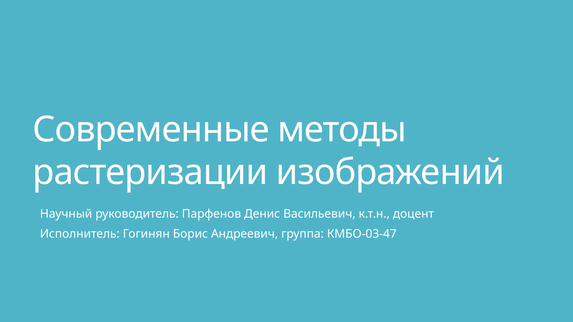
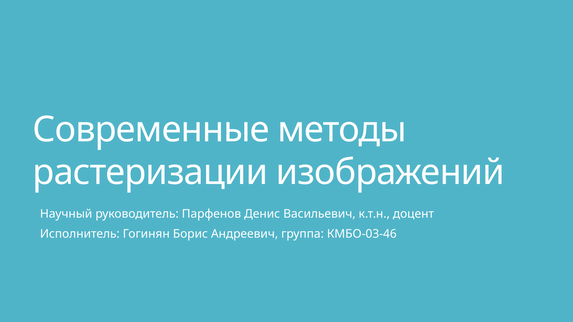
КМБО-03-47: КМБО-03-47 -> КМБО-03-46 (362, 234)
